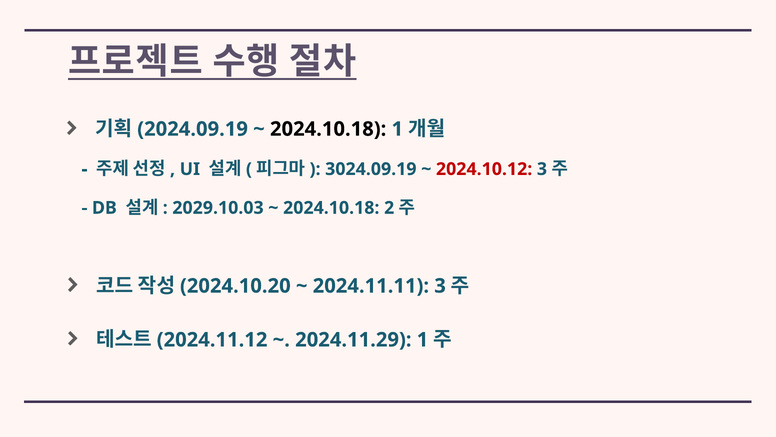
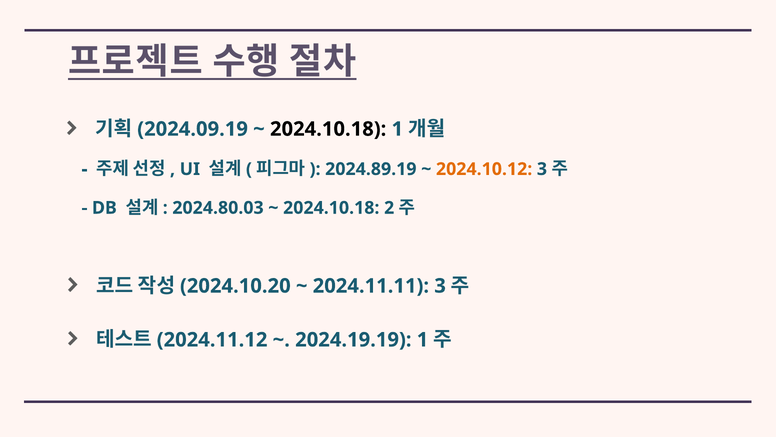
3024.09.19: 3024.09.19 -> 2024.89.19 (371, 169)
2024.10.12 colour: red -> orange (484, 169)
2029.10.03: 2029.10.03 -> 2024.80.03 (218, 208)
2024.11.29: 2024.11.29 -> 2024.19.19 (353, 339)
